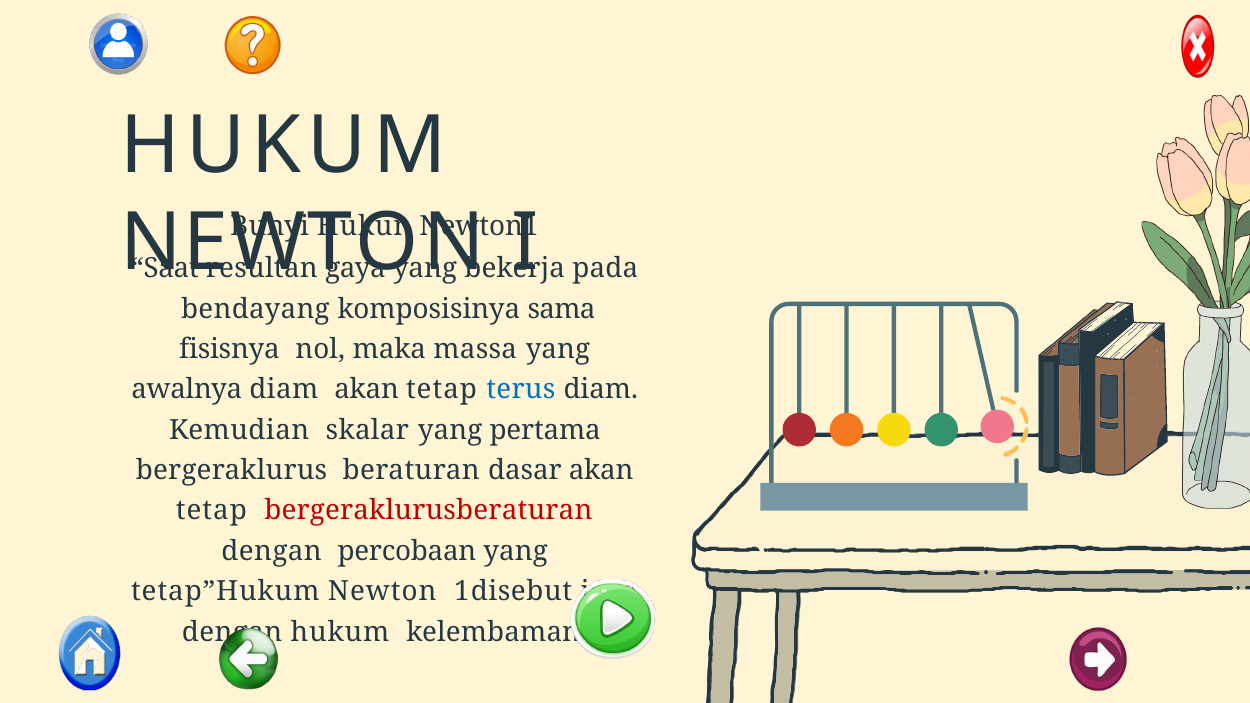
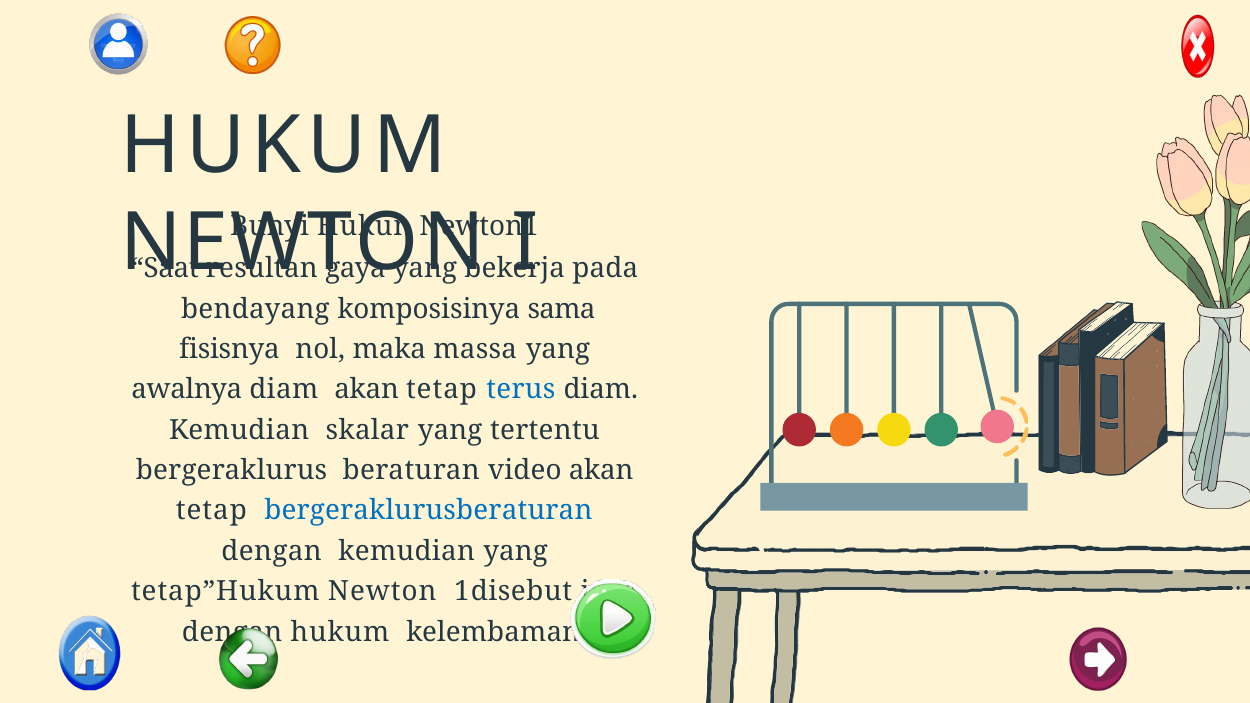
pertama: pertama -> tertentu (545, 430)
dasar: dasar -> video (525, 471)
bergeraklurusberaturan colour: red -> blue (428, 511)
dengan percobaan: percobaan -> kemudian (407, 551)
